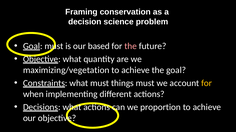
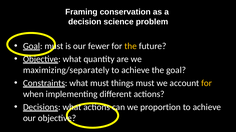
based: based -> fewer (99, 46)
the colour: pink -> yellow (131, 46)
maximizing/vegetation: maximizing/vegetation -> maximizing/separately (66, 70)
